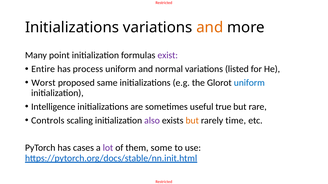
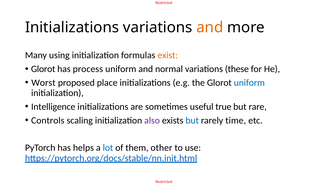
point: point -> using (59, 55)
exist colour: purple -> orange (168, 55)
Entire: Entire -> Glorot (43, 69)
listed: listed -> these (237, 69)
same: same -> place (107, 83)
but colour: orange -> blue (192, 121)
cases: cases -> helps (83, 148)
lot colour: purple -> blue (108, 148)
some: some -> other (161, 148)
